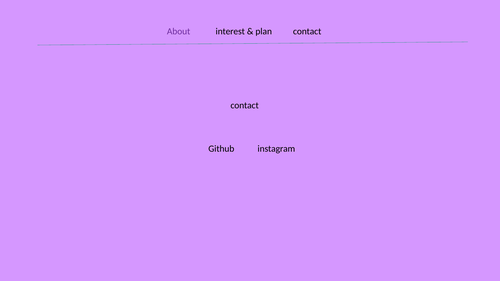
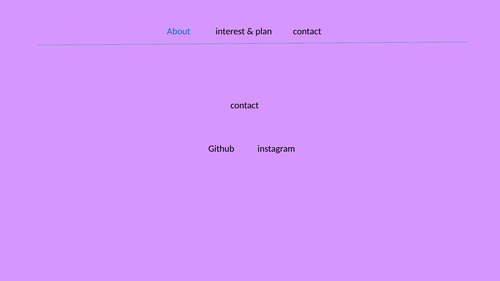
About colour: purple -> blue (179, 32)
